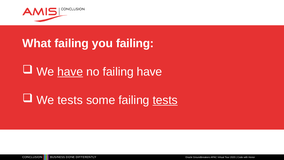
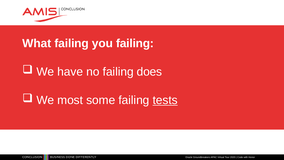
have underline: present -> none (70, 72)
failing have: have -> does (149, 72)
We tests: tests -> most (70, 100)
